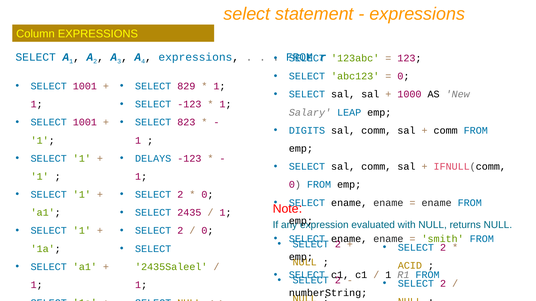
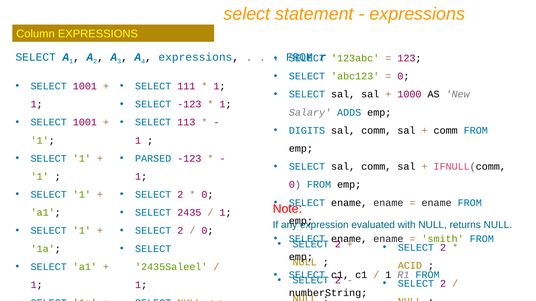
829: 829 -> 111 (186, 86)
LEAP: LEAP -> ADDS (349, 113)
823: 823 -> 113 (186, 123)
DELAYS: DELAYS -> PARSED (153, 159)
